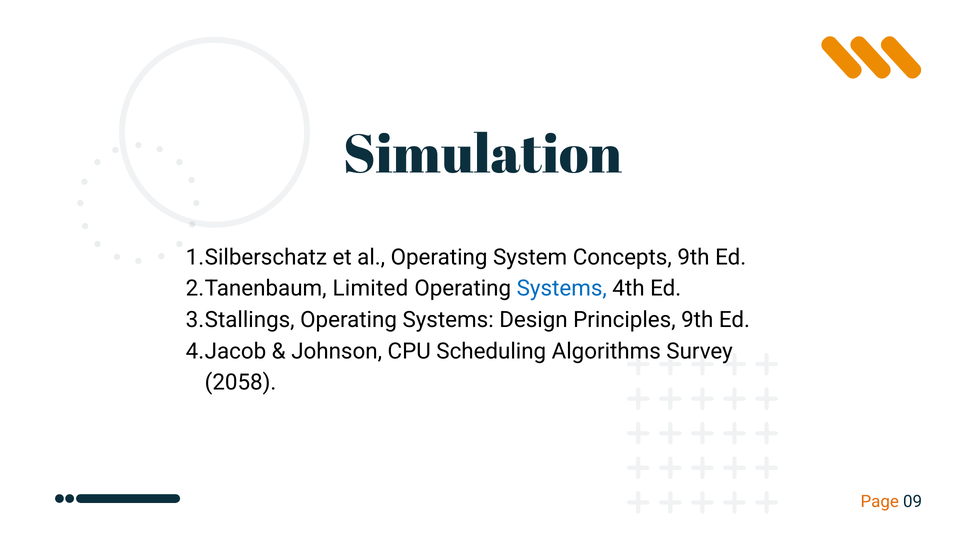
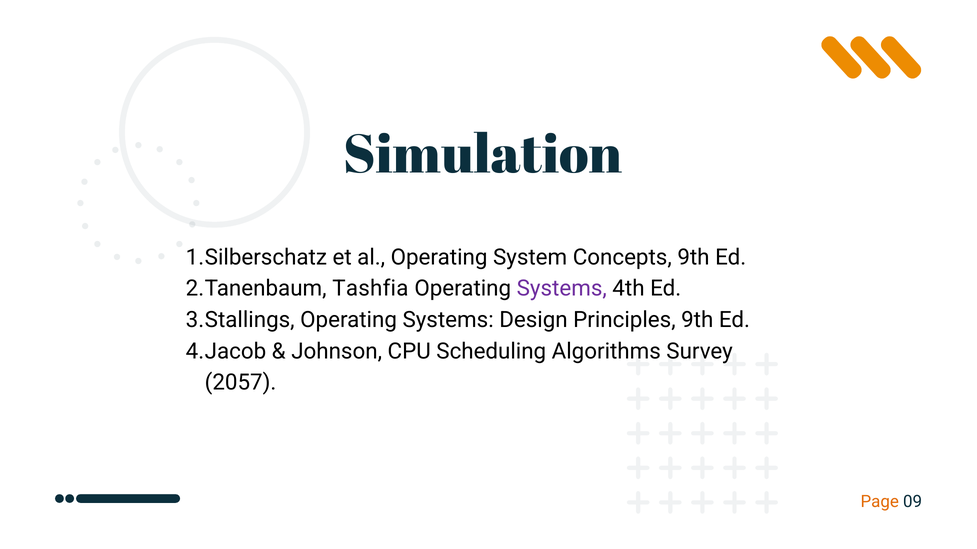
Limited: Limited -> Tashfia (370, 289)
Systems colour: blue -> purple (562, 289)
2058: 2058 -> 2057 (241, 383)
